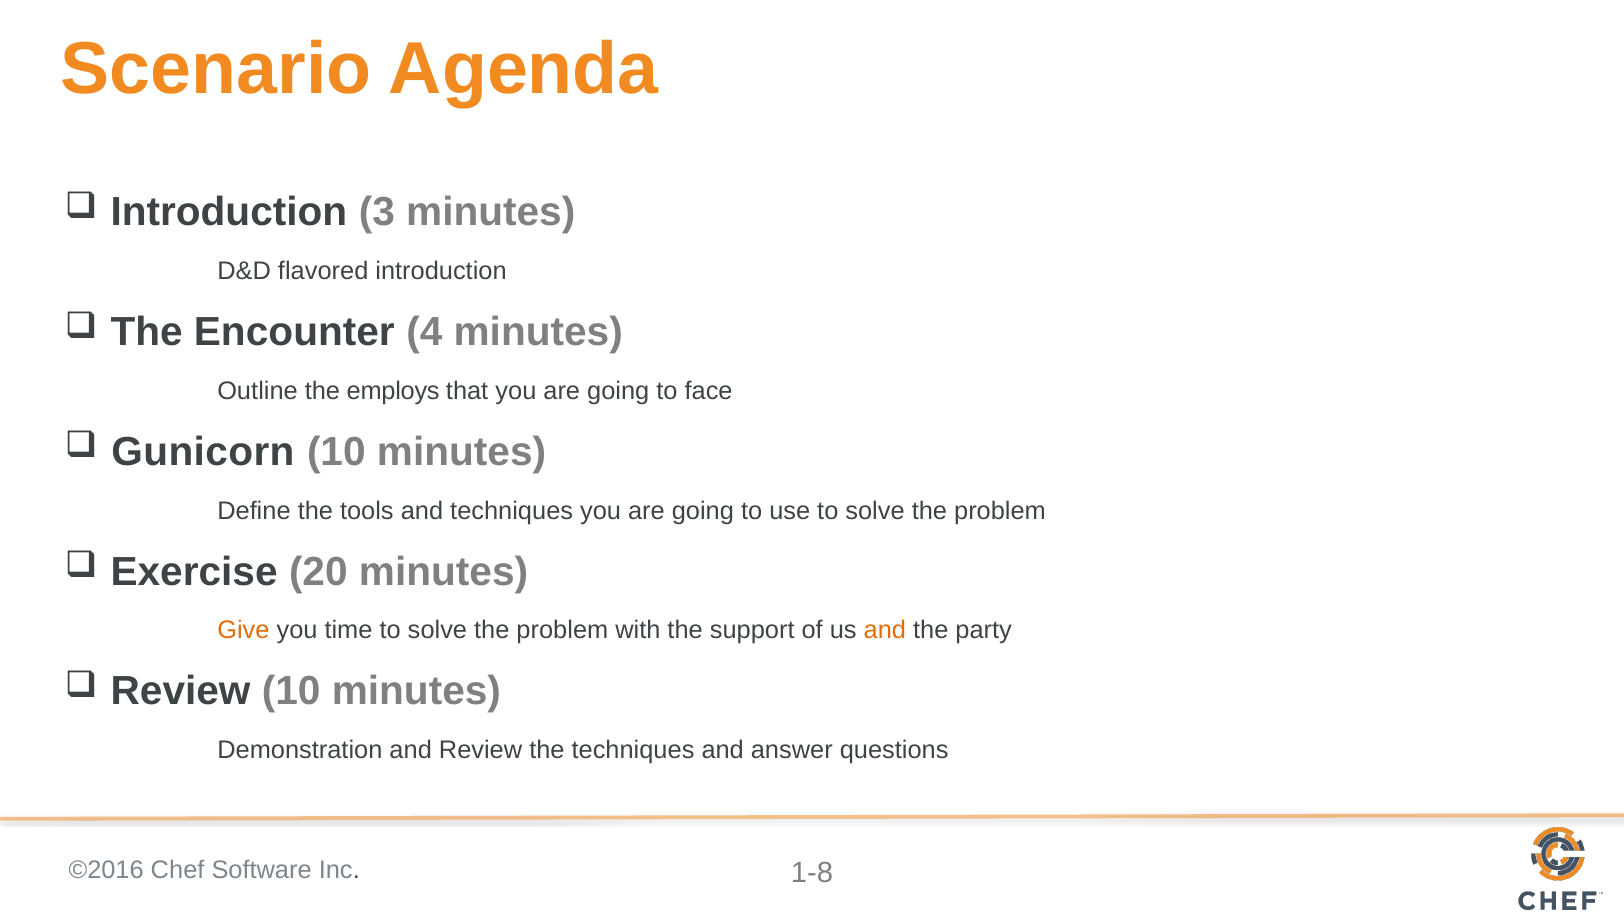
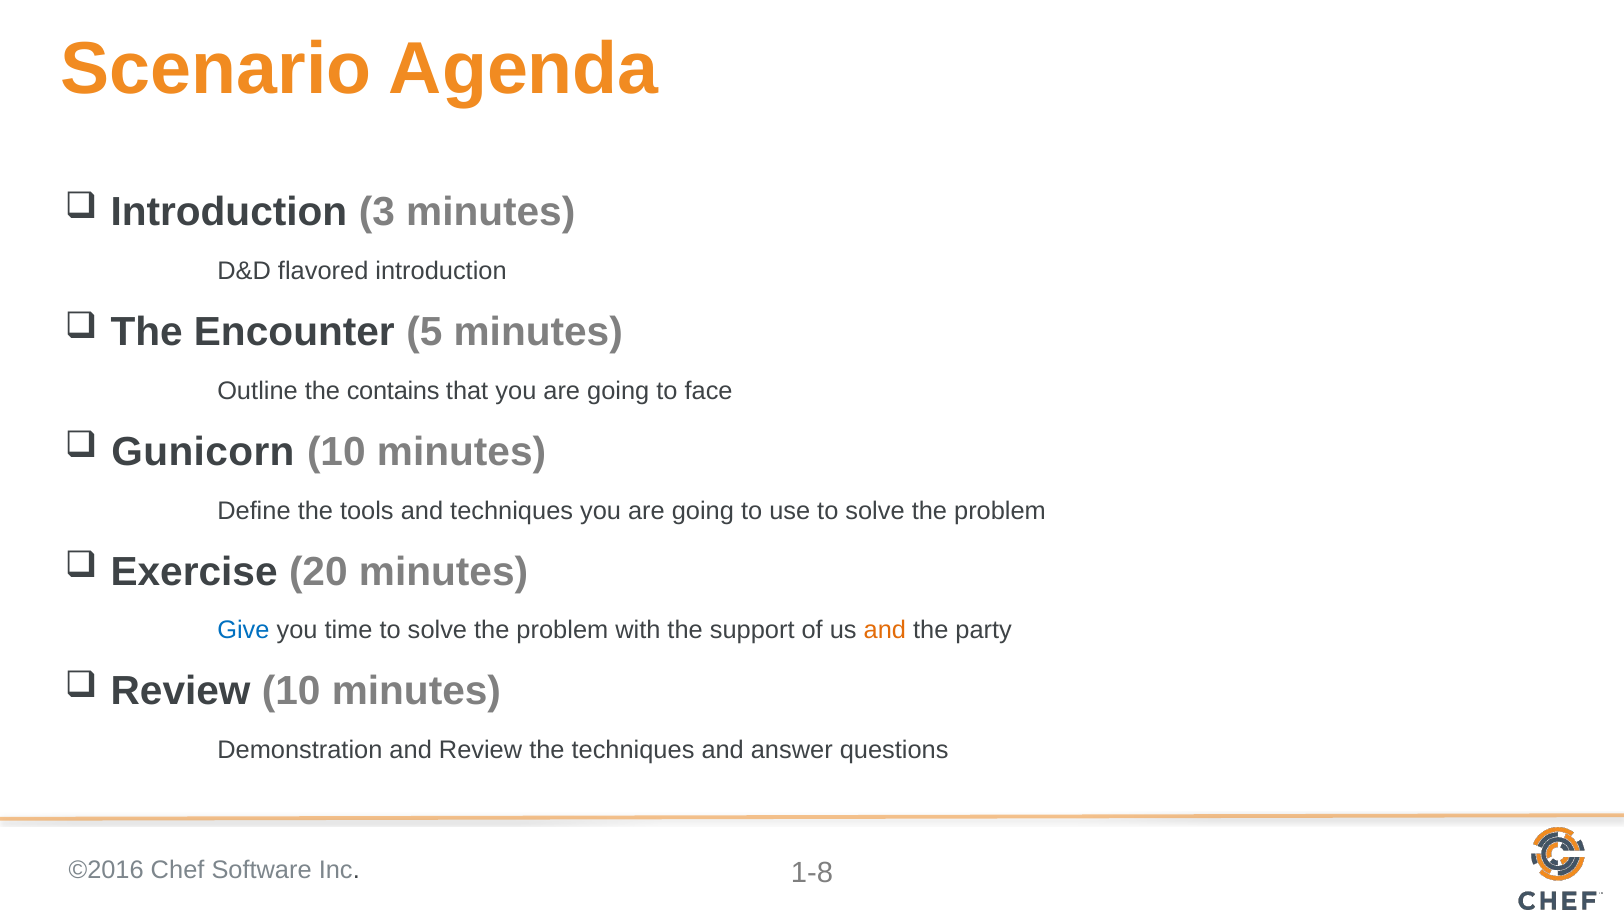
4: 4 -> 5 (424, 332)
employs: employs -> contains (393, 391)
Give colour: orange -> blue (243, 631)
